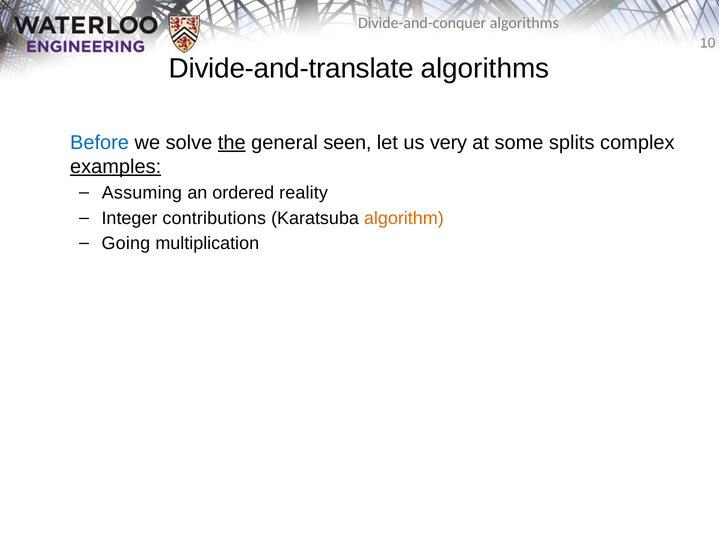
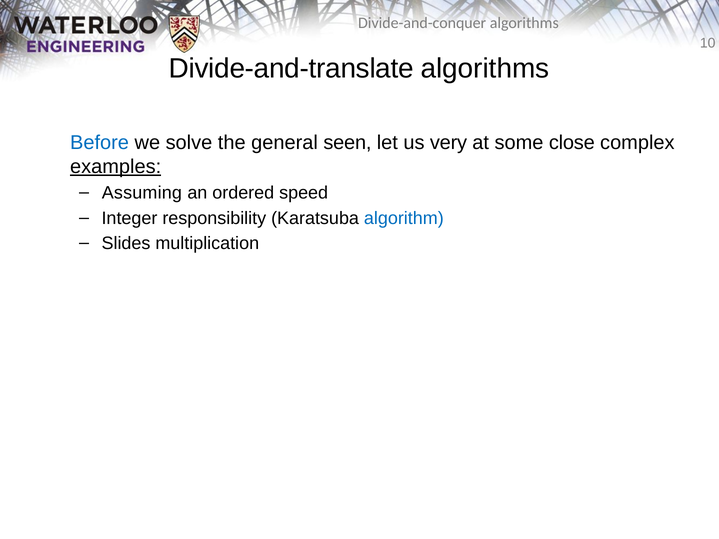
the underline: present -> none (232, 143)
splits: splits -> close (572, 143)
reality: reality -> speed (304, 193)
contributions: contributions -> responsibility (214, 218)
algorithm colour: orange -> blue (404, 218)
Going: Going -> Slides (126, 243)
